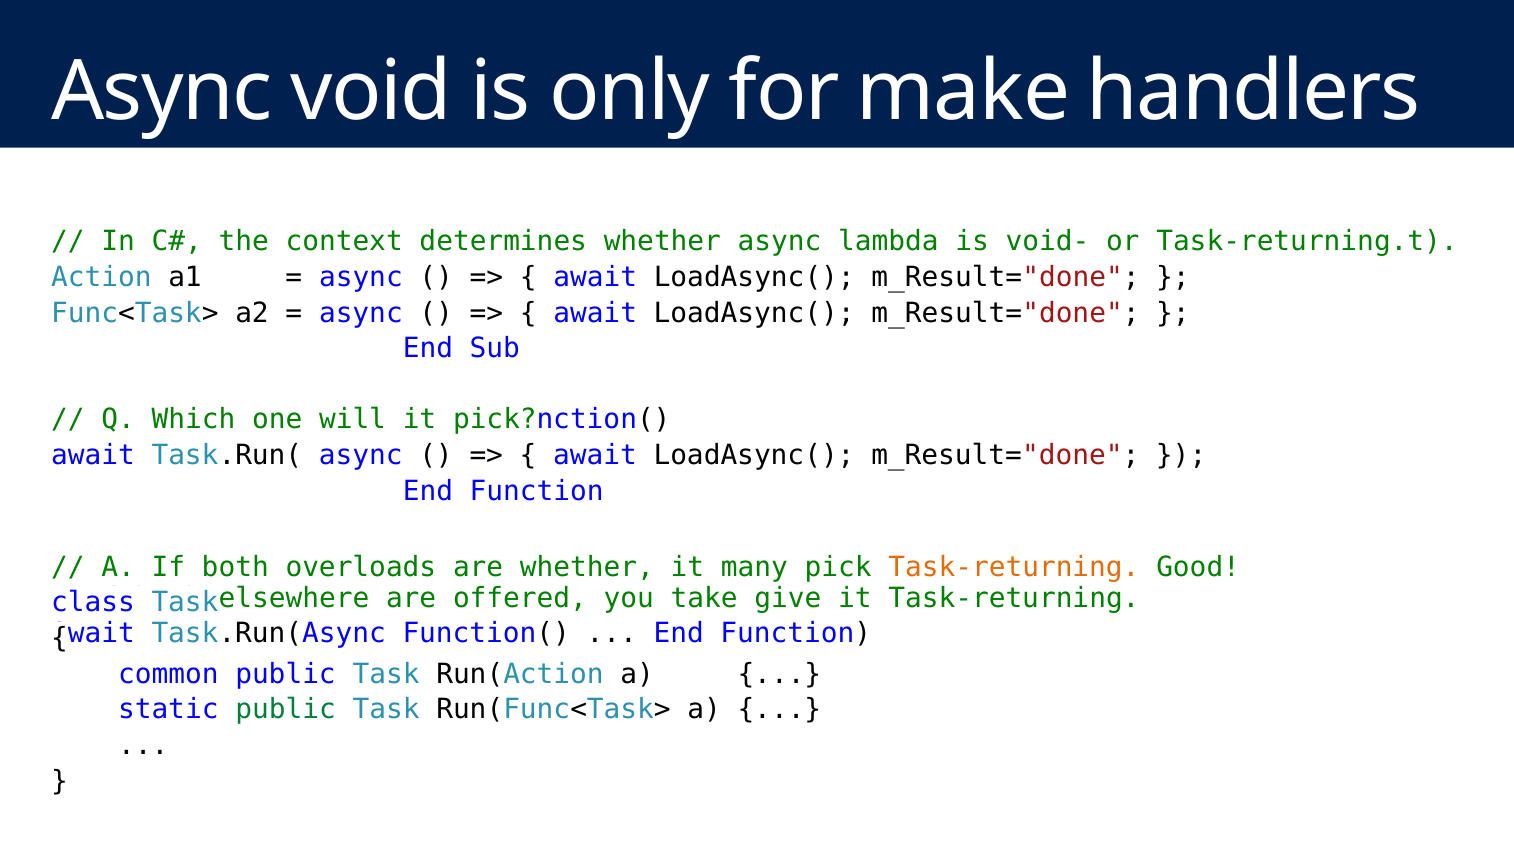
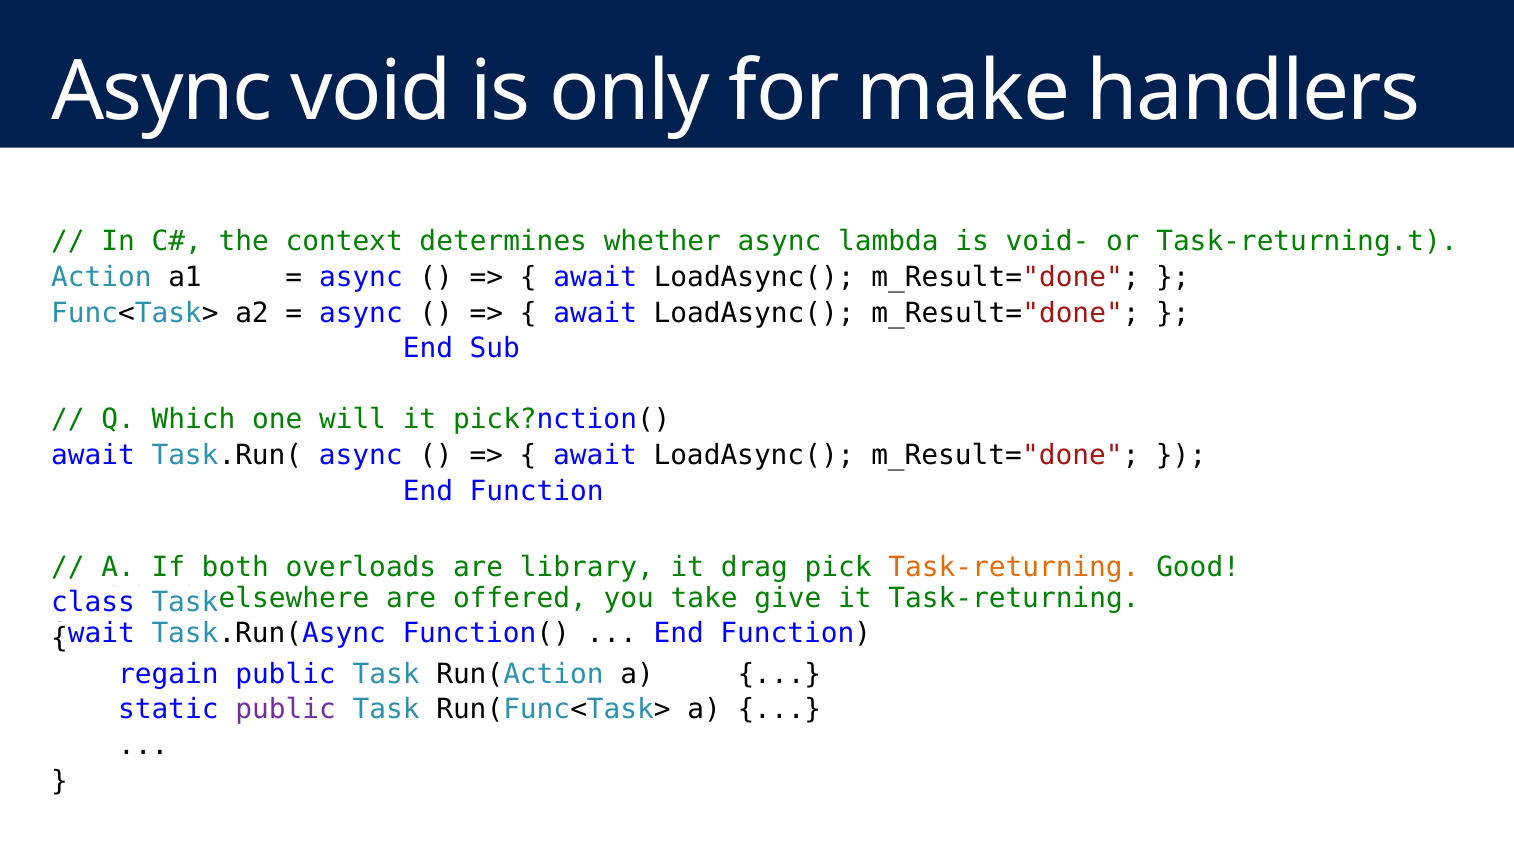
are whether: whether -> library (587, 567)
many: many -> drag (754, 567)
common: common -> regain (168, 674)
public colour: green -> purple (286, 709)
